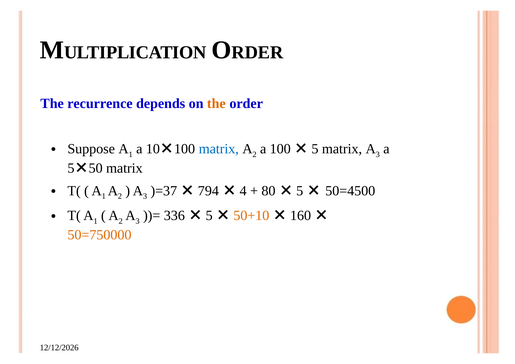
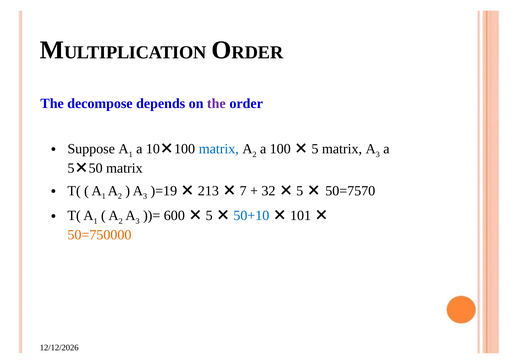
recurrence: recurrence -> decompose (100, 104)
the colour: orange -> purple (216, 104)
)=37: )=37 -> )=19 (164, 191)
794: 794 -> 213 (208, 191)
4: 4 -> 7 (243, 191)
80: 80 -> 32 (268, 191)
50=4500: 50=4500 -> 50=7570 (350, 191)
336: 336 -> 600 (174, 216)
50+10 colour: orange -> blue (251, 216)
160: 160 -> 101 (301, 216)
